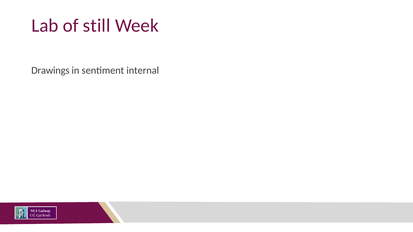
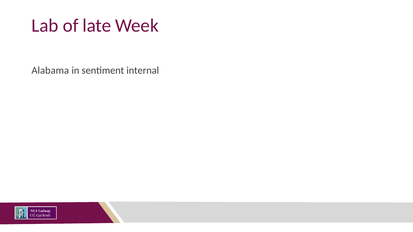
still: still -> late (97, 26)
Drawings: Drawings -> Alabama (50, 70)
